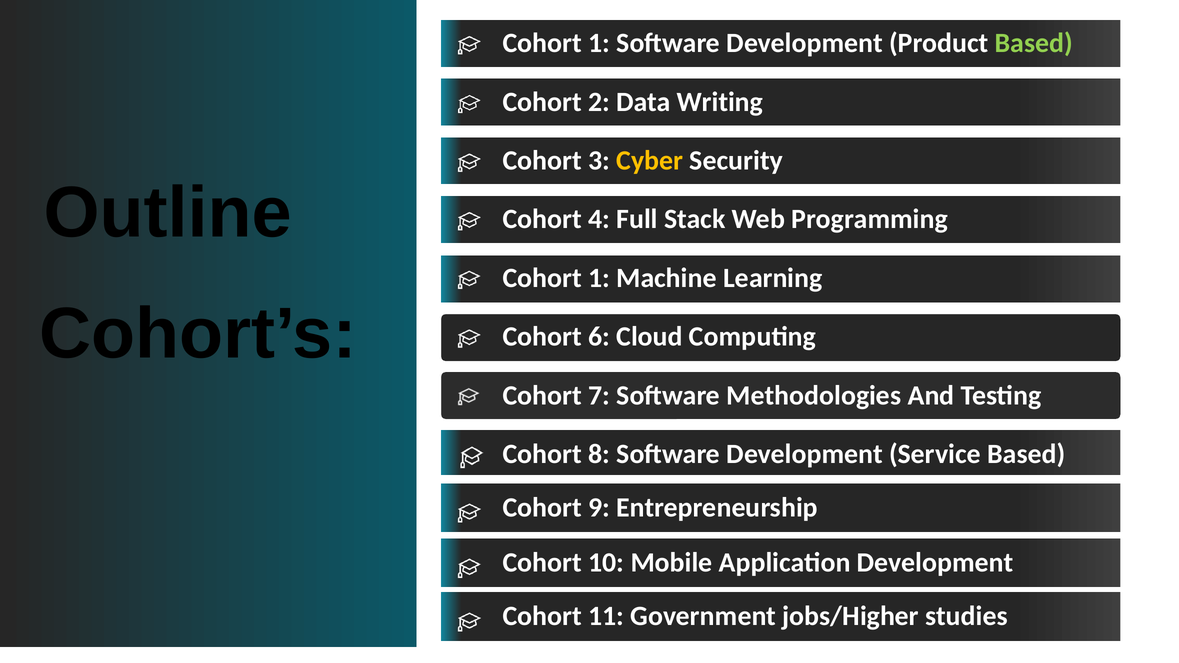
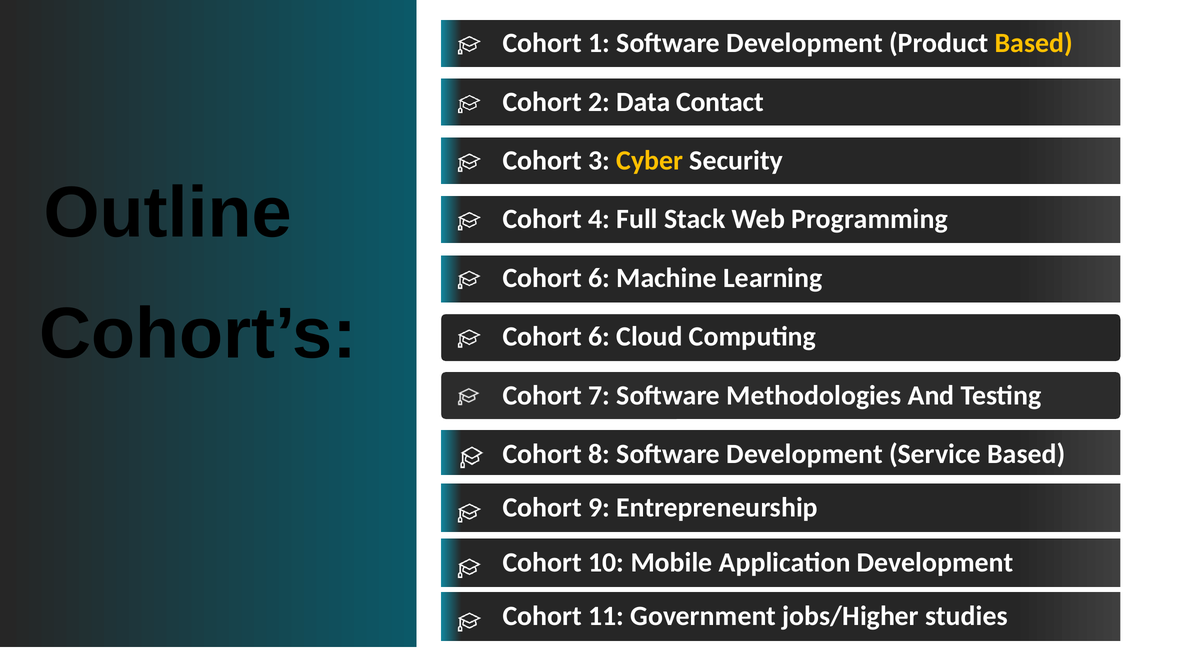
Based colour: light green -> yellow (1034, 43)
Writing: Writing -> Contact (720, 102)
1: 1 -> 6 (599, 278)
